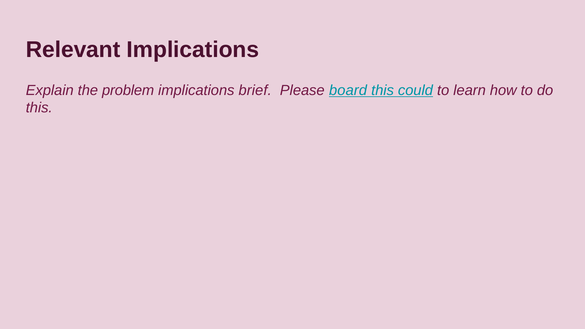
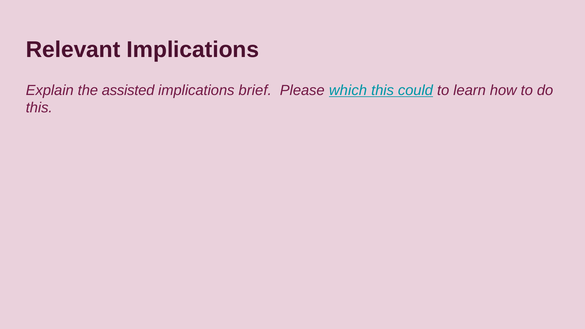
problem: problem -> assisted (128, 90)
board: board -> which (348, 90)
